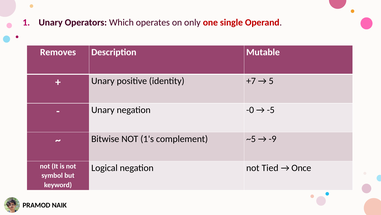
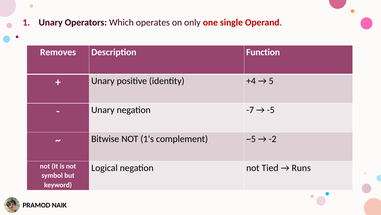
Mutable: Mutable -> Function (263, 52)
+7: +7 -> +4 (251, 81)
-0: -0 -> -7 (250, 110)
-9: -9 -> -2 (273, 138)
Once: Once -> Runs (301, 167)
